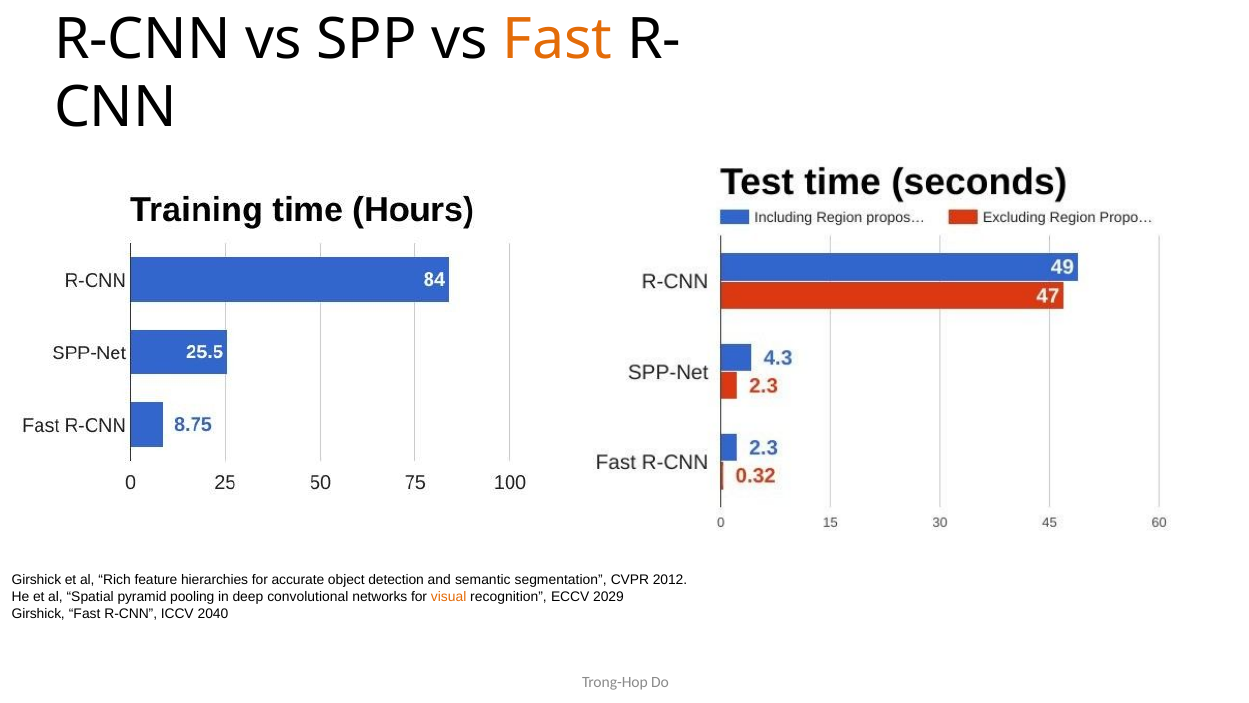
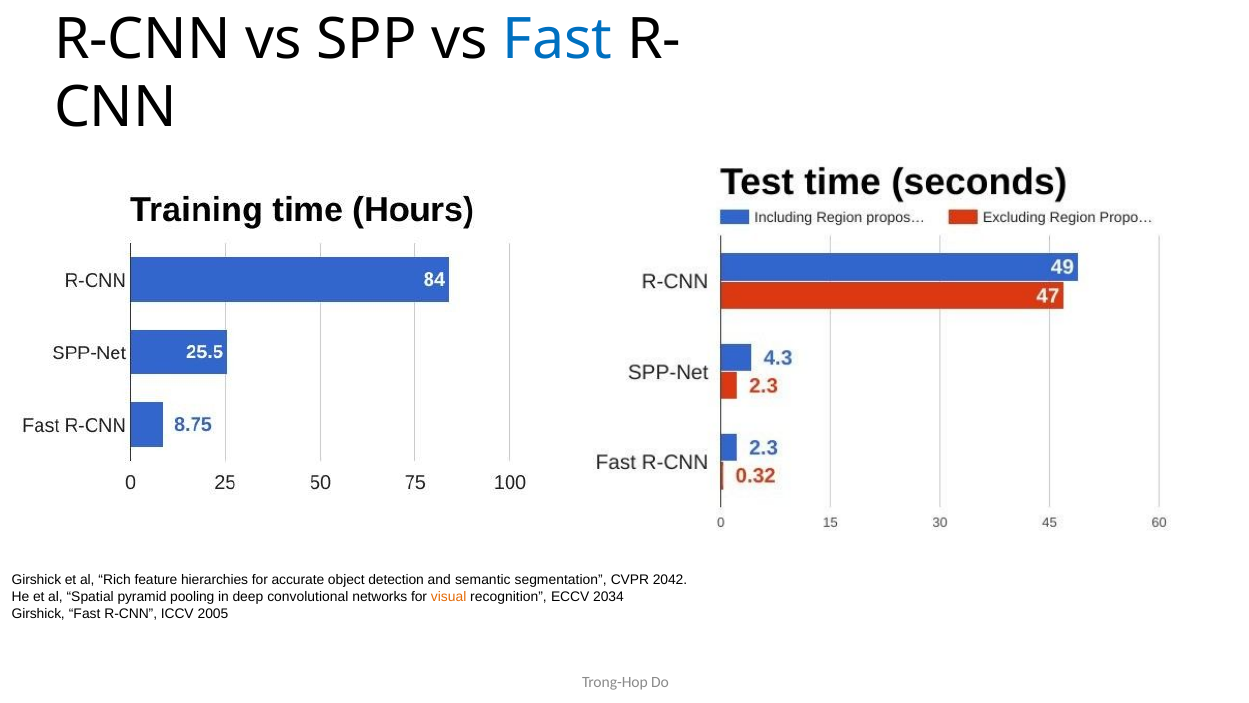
Fast colour: orange -> blue (558, 39)
2012: 2012 -> 2042 (670, 579)
2029: 2029 -> 2034 (609, 596)
2040: 2040 -> 2005 (213, 613)
